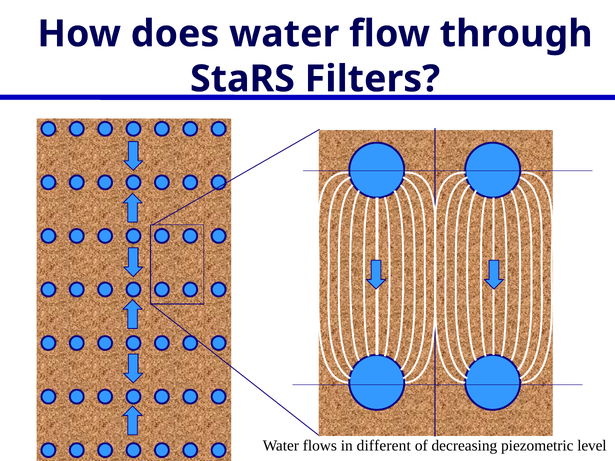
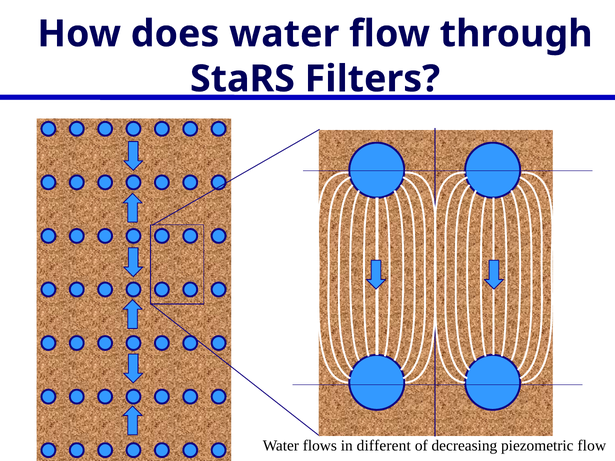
piezometric level: level -> flow (592, 446)
